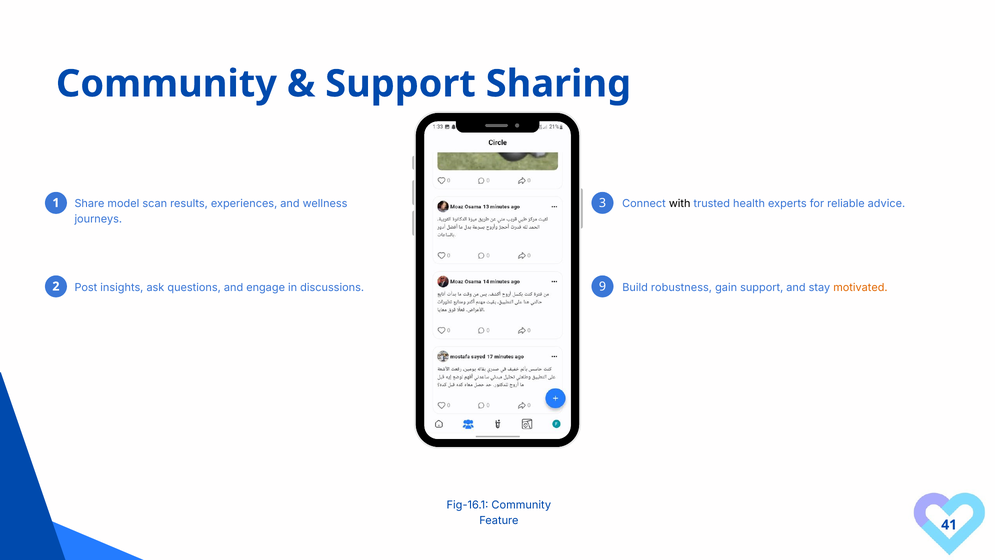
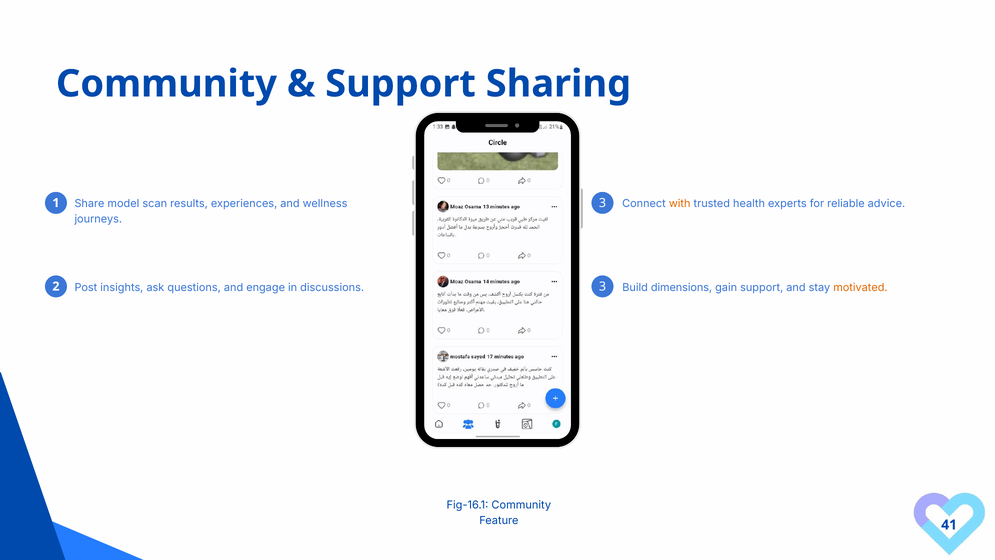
with colour: black -> orange (680, 204)
robustness: robustness -> dimensions (682, 287)
2 9: 9 -> 3 (602, 286)
